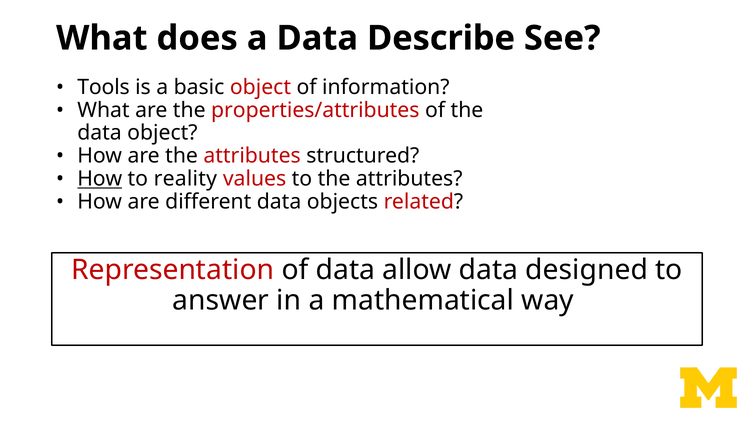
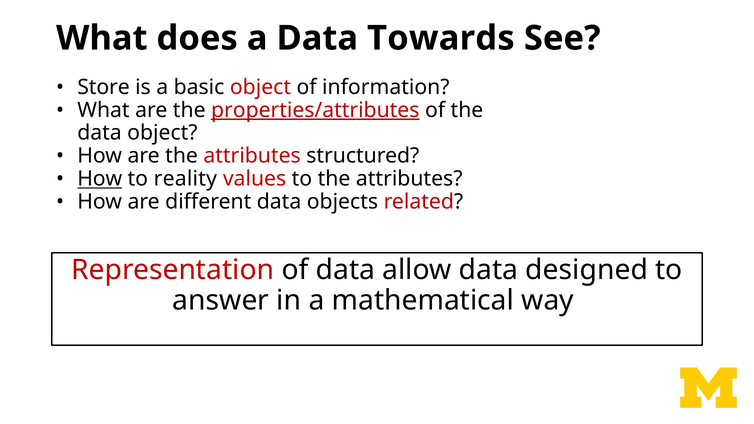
Describe: Describe -> Towards (441, 38)
Tools: Tools -> Store (104, 87)
properties/attributes underline: none -> present (315, 110)
